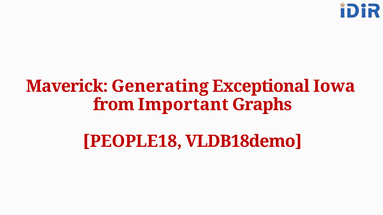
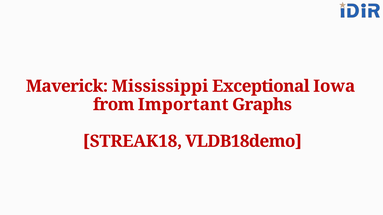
Generating: Generating -> Mississippi (160, 86)
PEOPLE18: PEOPLE18 -> STREAK18 (132, 142)
